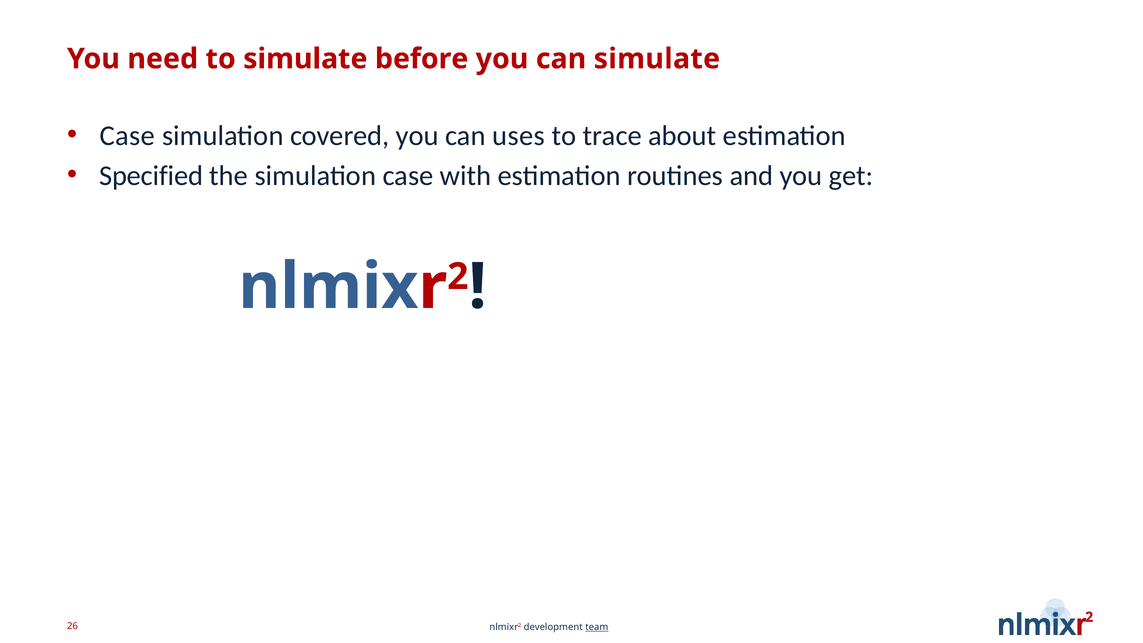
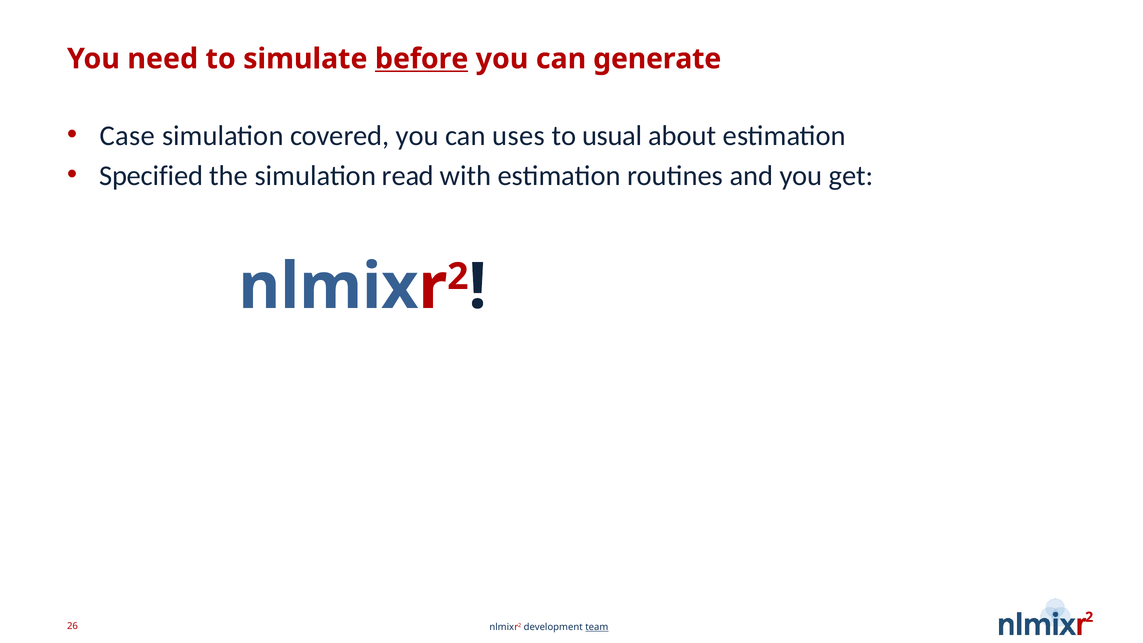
before underline: none -> present (422, 59)
can simulate: simulate -> generate (657, 59)
trace: trace -> usual (612, 136)
simulation case: case -> read (408, 176)
